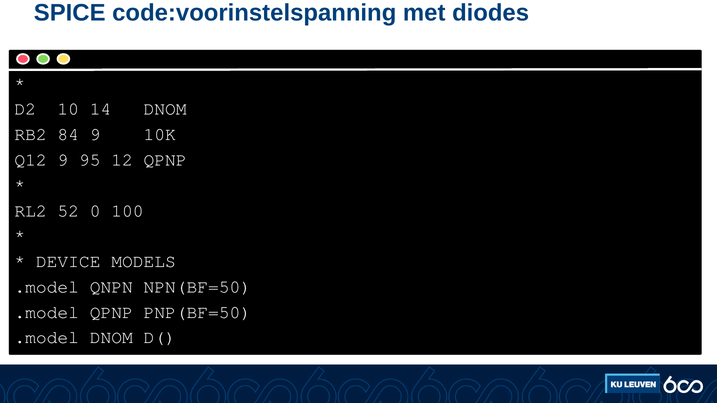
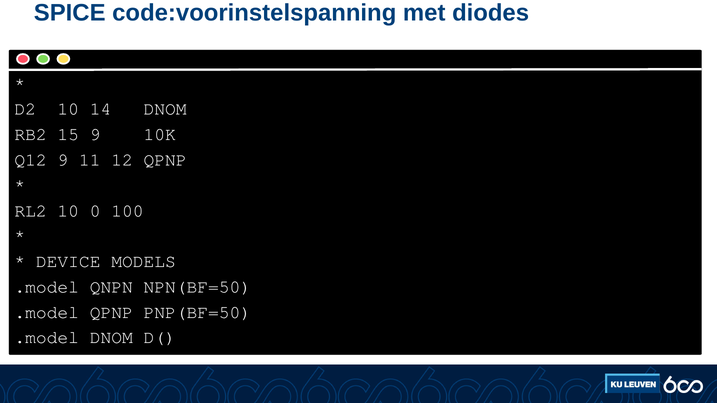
84: 84 -> 15 (68, 135)
95: 95 -> 11 (90, 160)
RL2 52: 52 -> 10 (68, 211)
